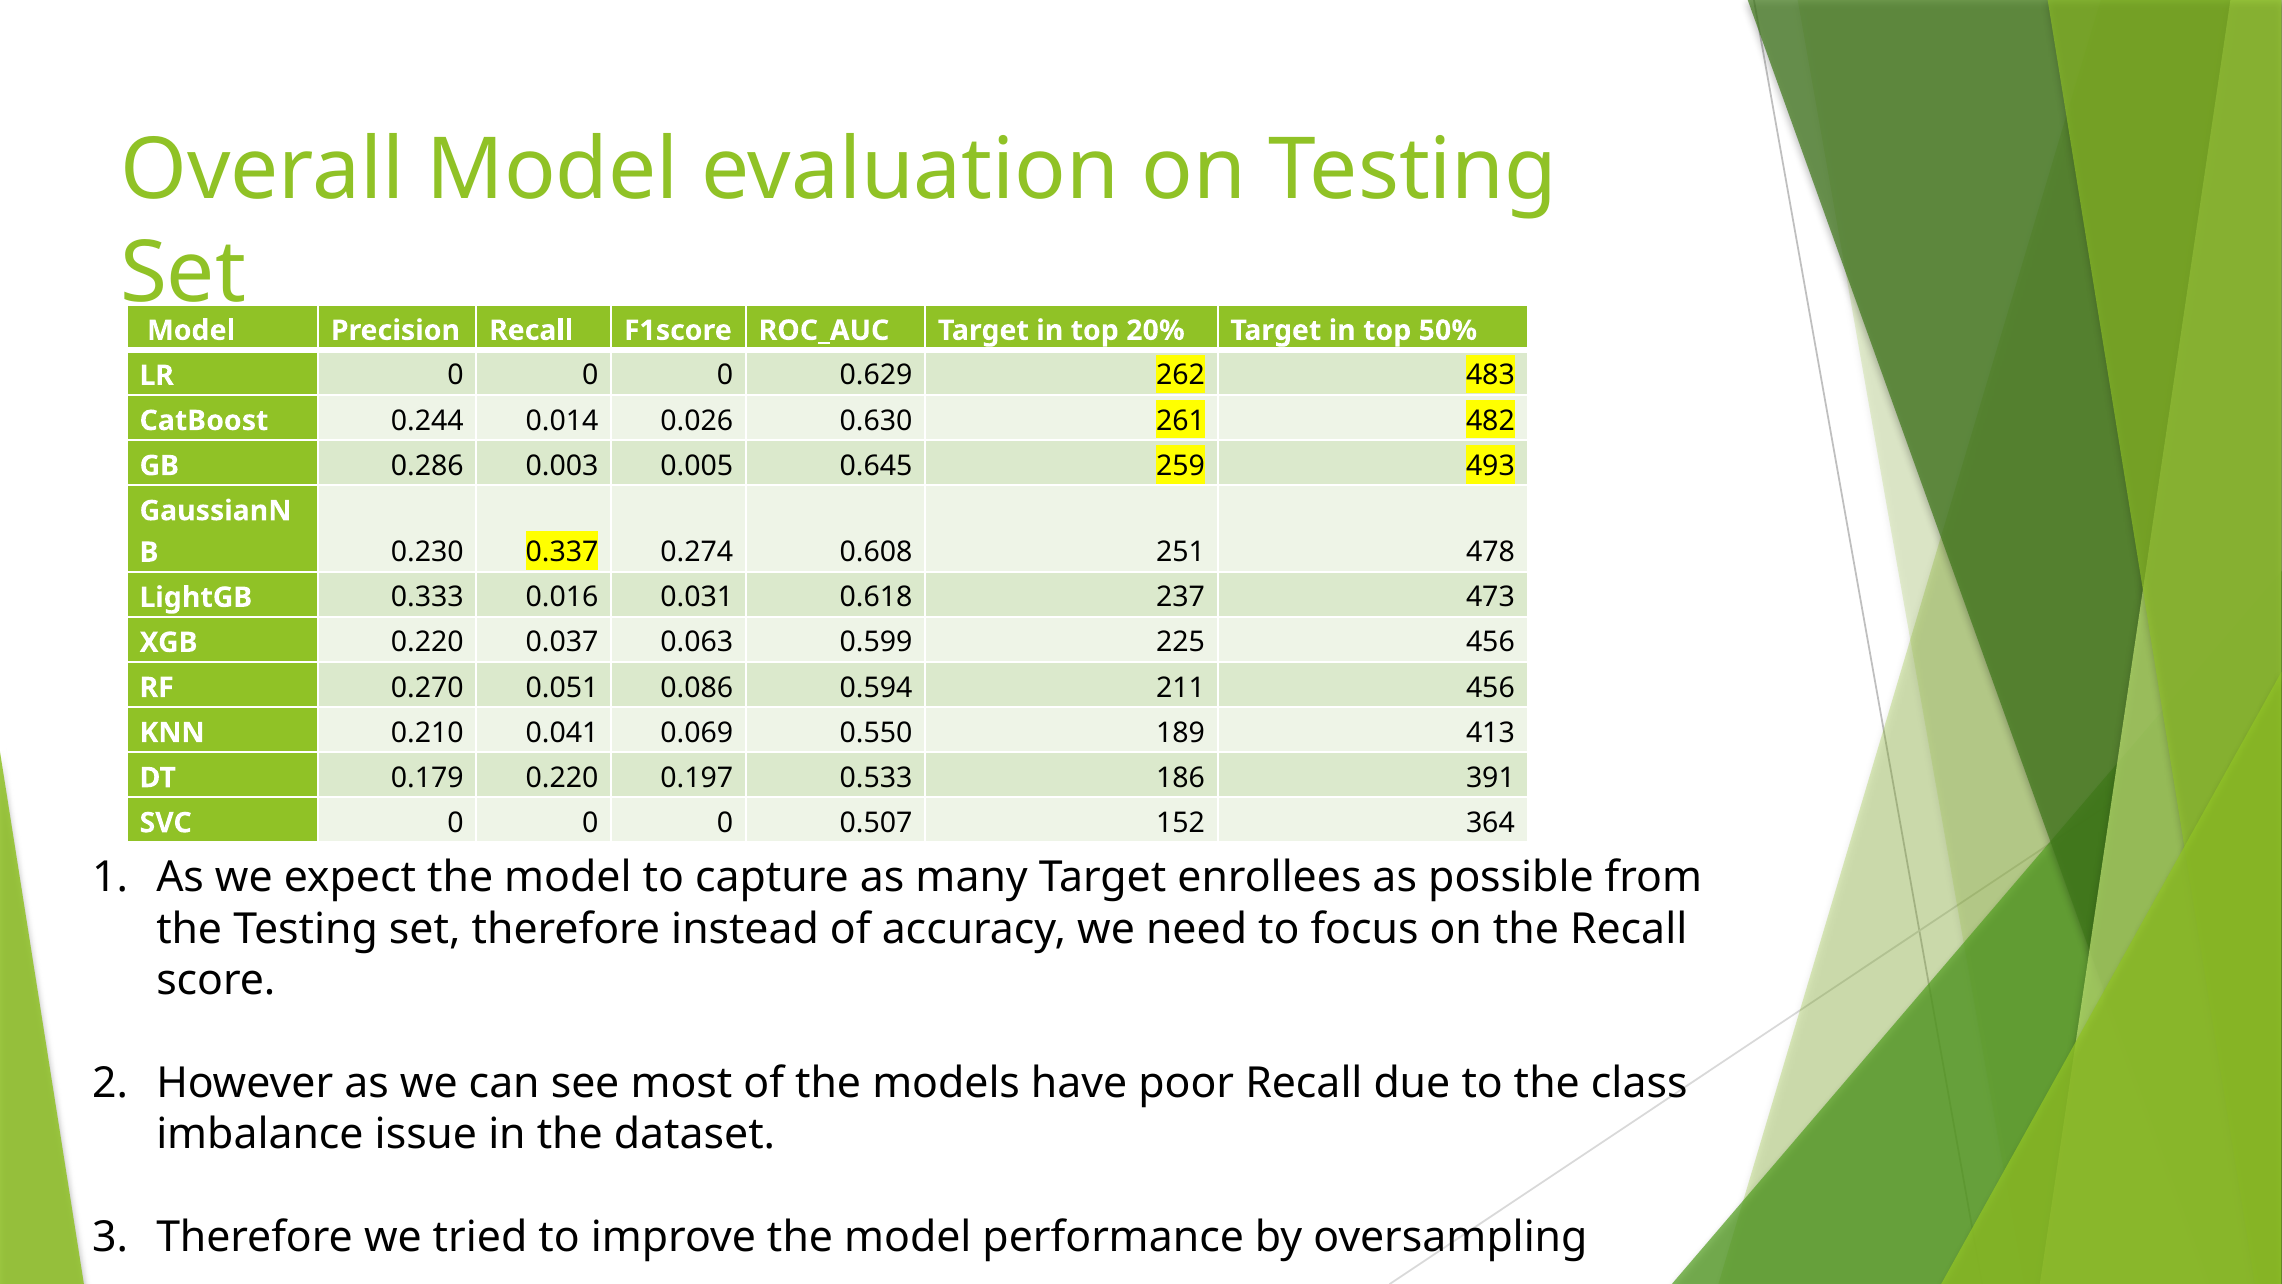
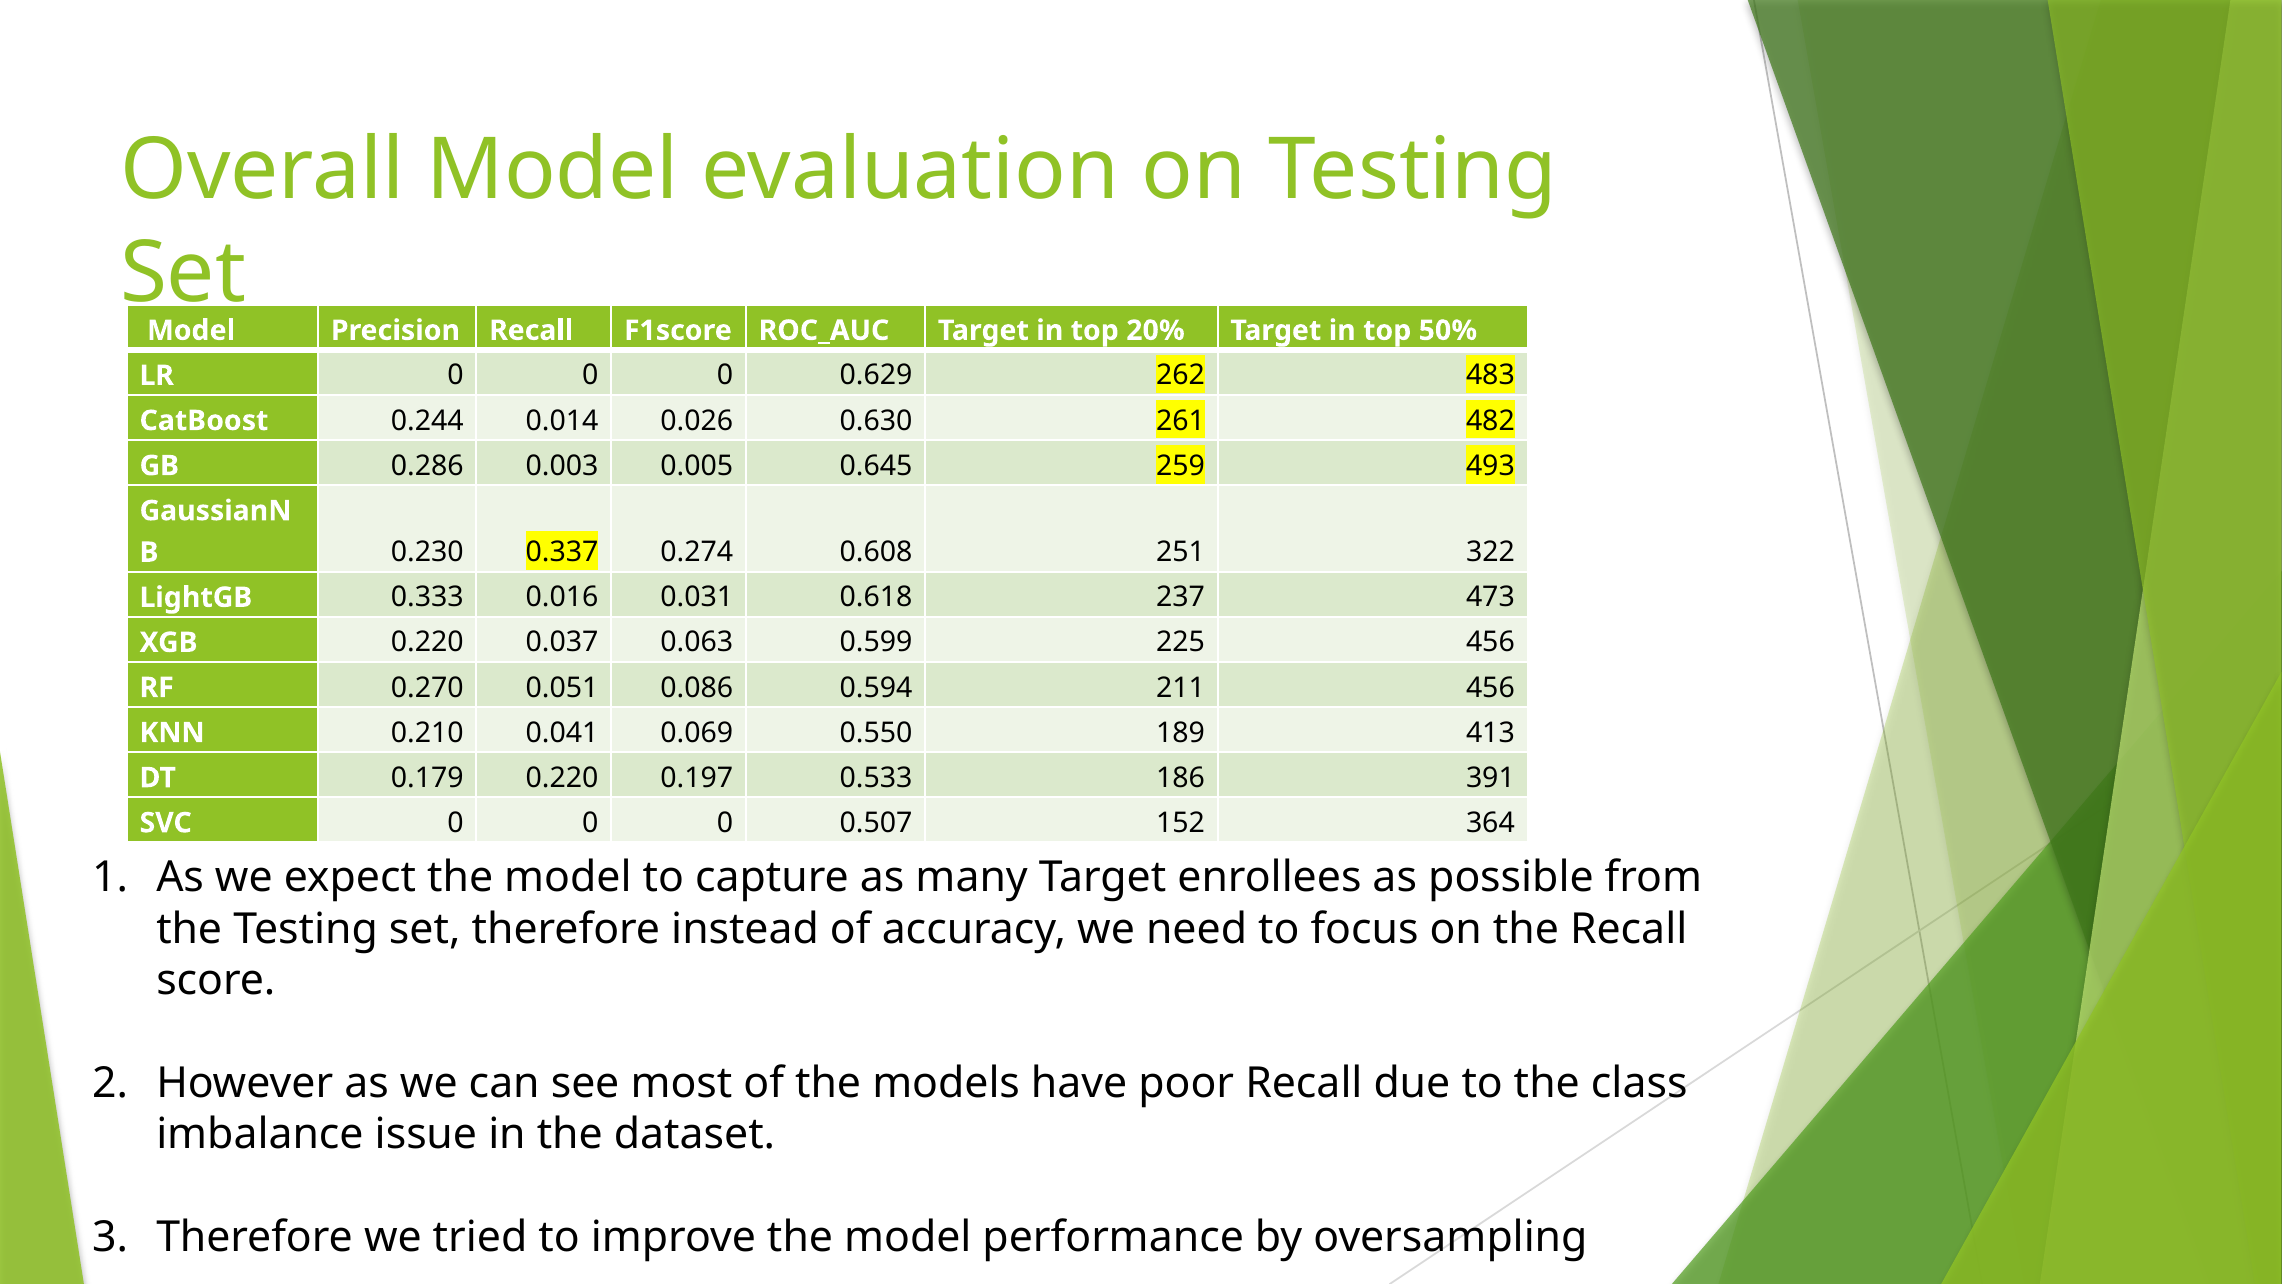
478: 478 -> 322 (1490, 552)
